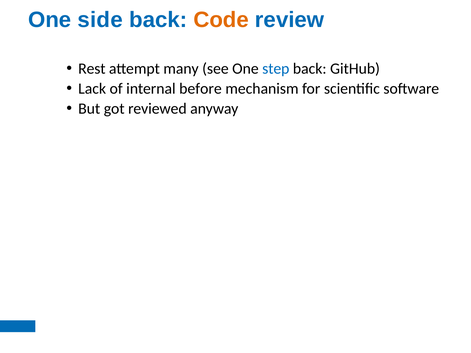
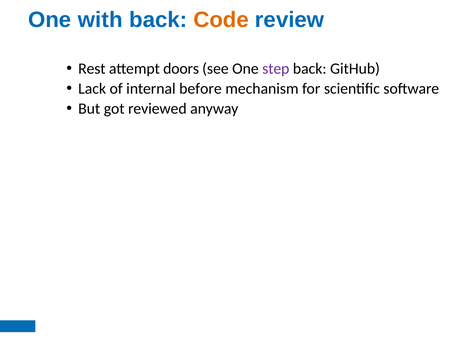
side: side -> with (100, 20)
many: many -> doors (181, 69)
step colour: blue -> purple (276, 69)
